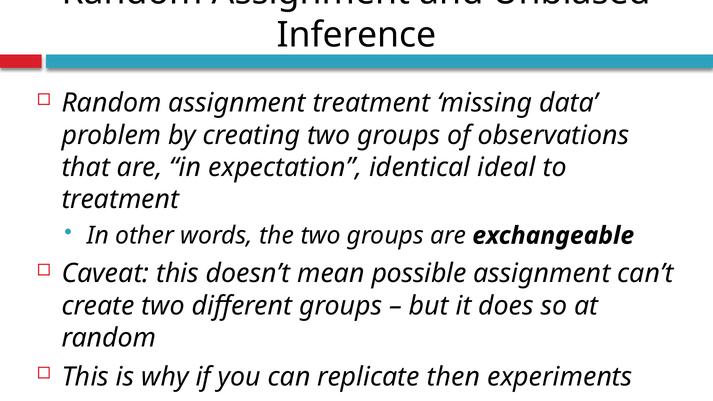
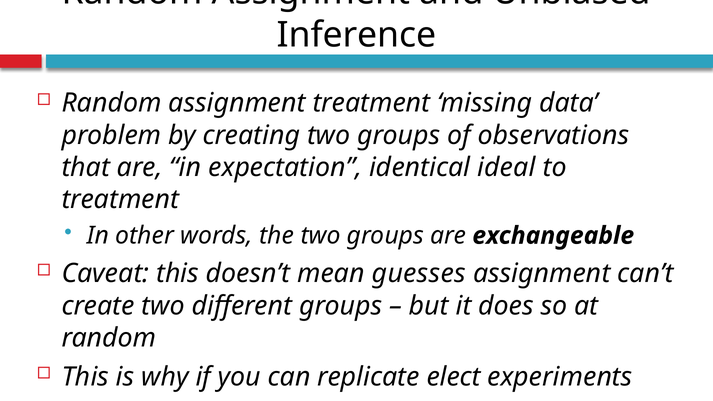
possible: possible -> guesses (419, 274)
then: then -> elect (454, 377)
